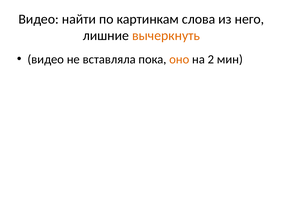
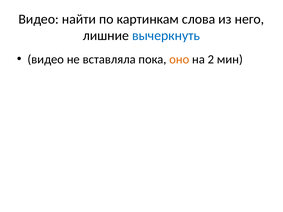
вычеркнуть colour: orange -> blue (166, 36)
